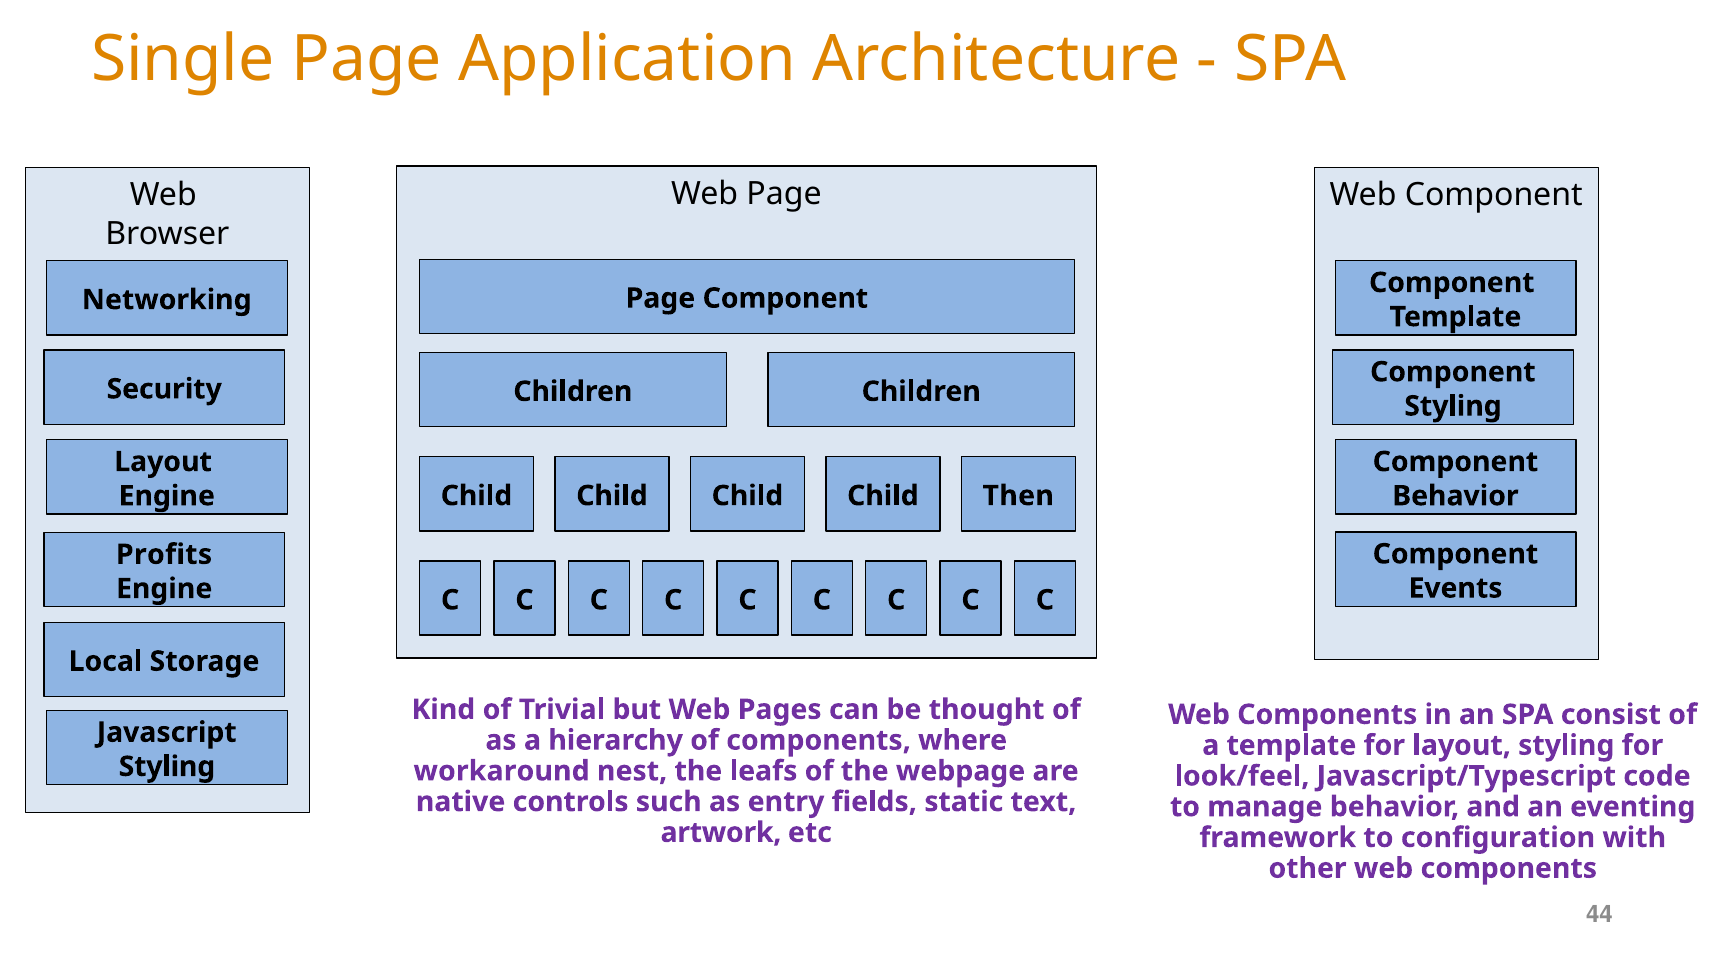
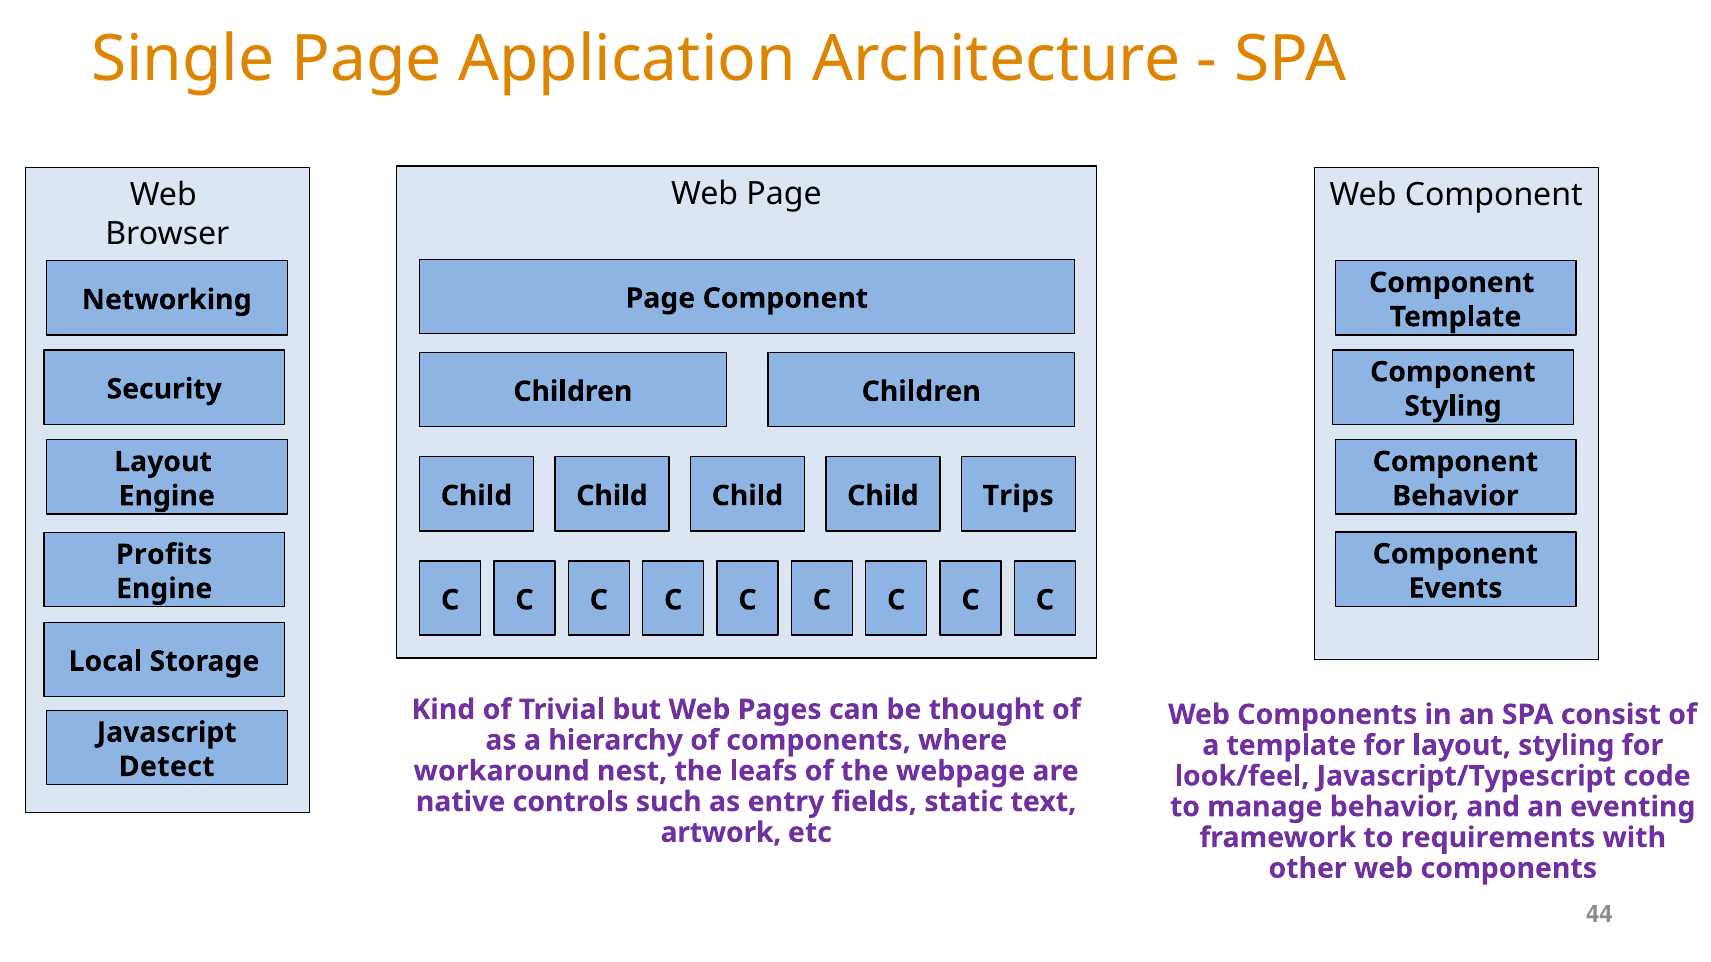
Then: Then -> Trips (1018, 496)
Styling: Styling -> Detect (167, 767)
configuration: configuration -> requirements (1498, 838)
